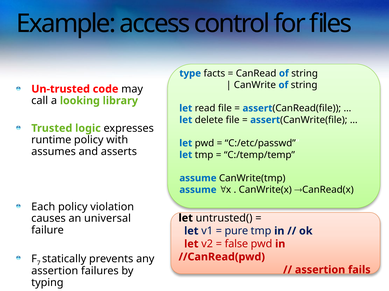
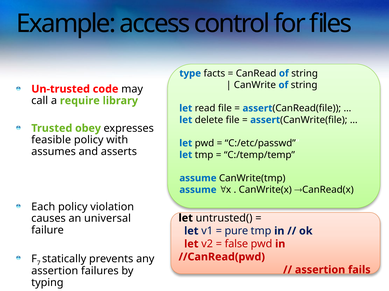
looking: looking -> require (80, 101)
logic: logic -> obey (88, 129)
runtime: runtime -> feasible (51, 140)
